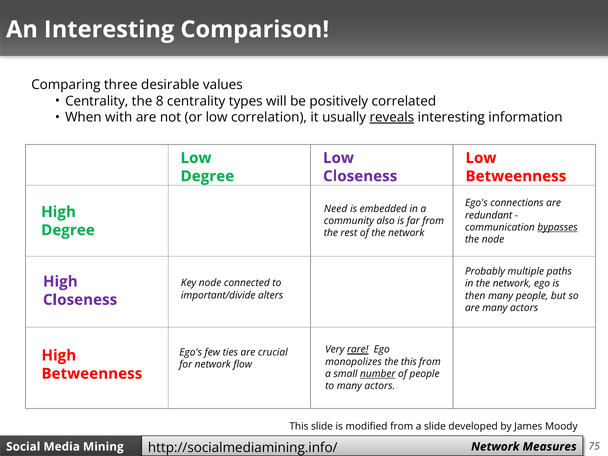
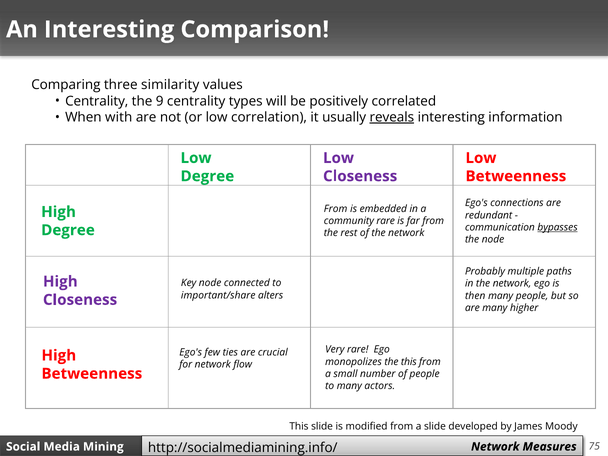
desirable: desirable -> similarity (170, 85)
8: 8 -> 9 (160, 101)
Need: Need -> From (336, 209)
community also: also -> rare (386, 221)
important/divide: important/divide -> important/share (218, 295)
are many actors: actors -> higher (524, 308)
rare underline: present -> none (358, 350)
number underline: present -> none (378, 374)
